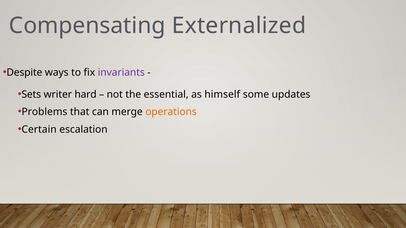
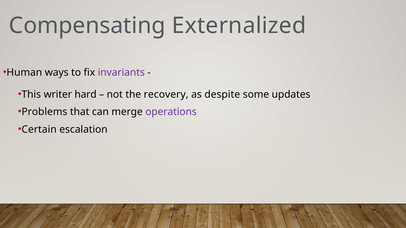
Despite: Despite -> Human (24, 72)
Sets: Sets -> This (31, 94)
essential: essential -> recovery (166, 94)
himself: himself -> despite (222, 94)
operations colour: orange -> purple (171, 112)
